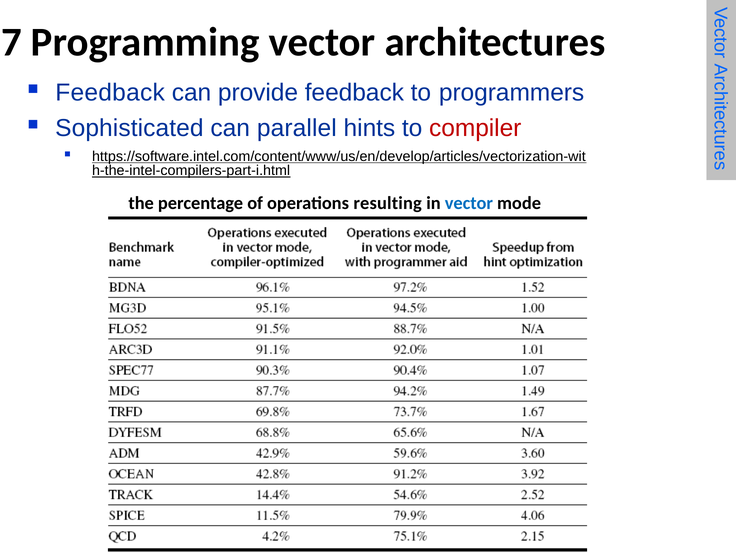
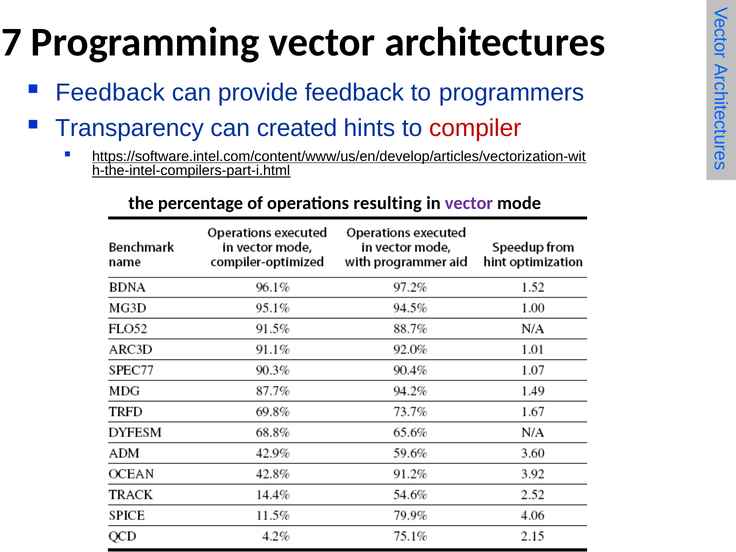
Sophisticated: Sophisticated -> Transparency (129, 128)
parallel: parallel -> created (297, 128)
vector colour: blue -> purple (469, 203)
